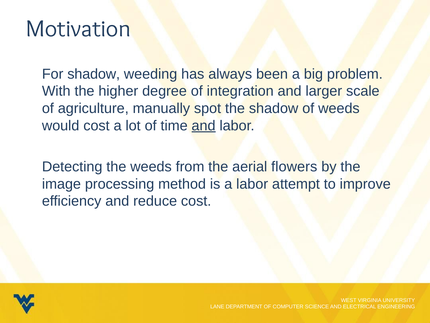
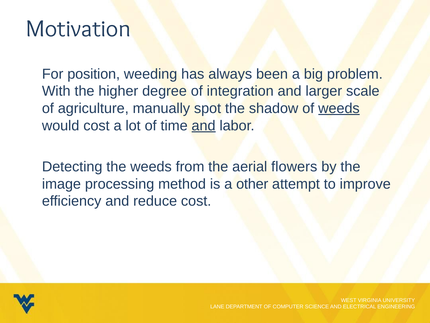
For shadow: shadow -> position (94, 74)
weeds underline: none -> present (339, 108)
a labor: labor -> other (252, 184)
